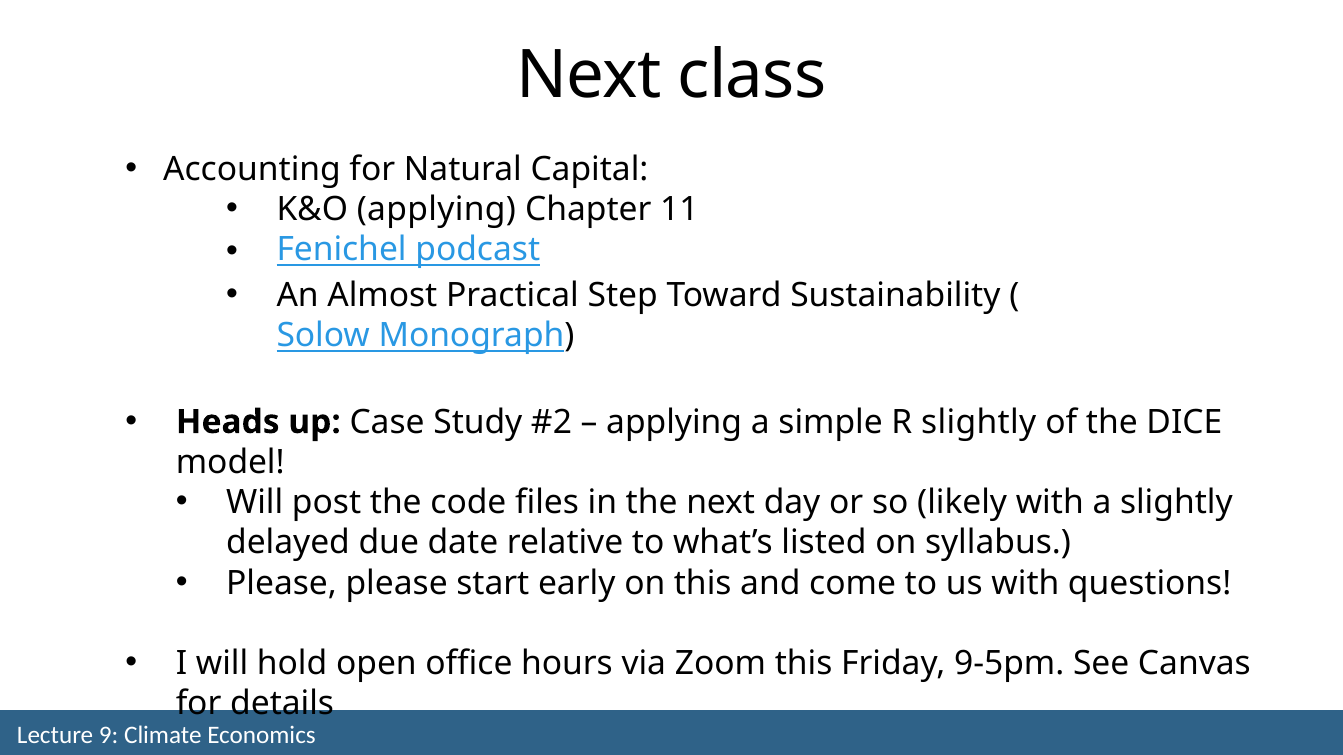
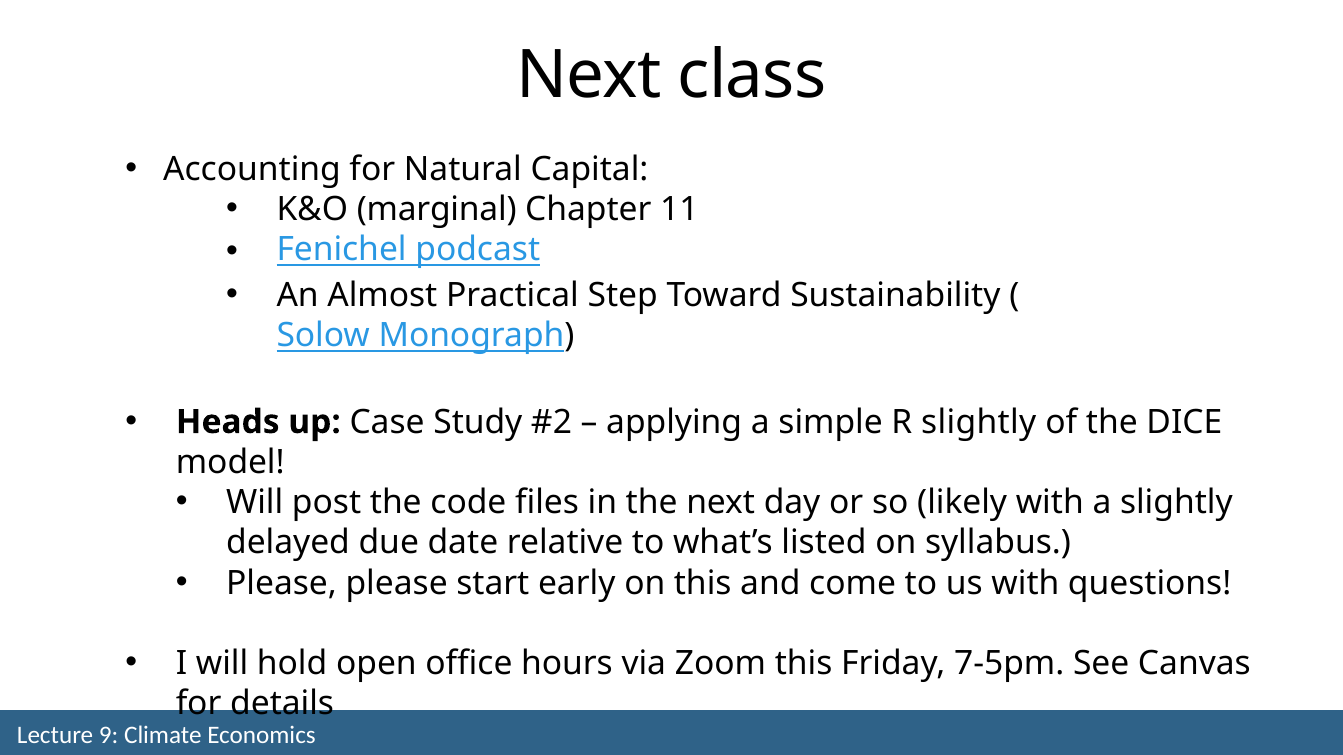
K&O applying: applying -> marginal (437, 210)
9-5pm: 9-5pm -> 7-5pm (1009, 664)
